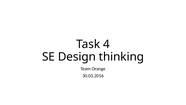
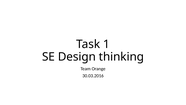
4: 4 -> 1 (106, 44)
